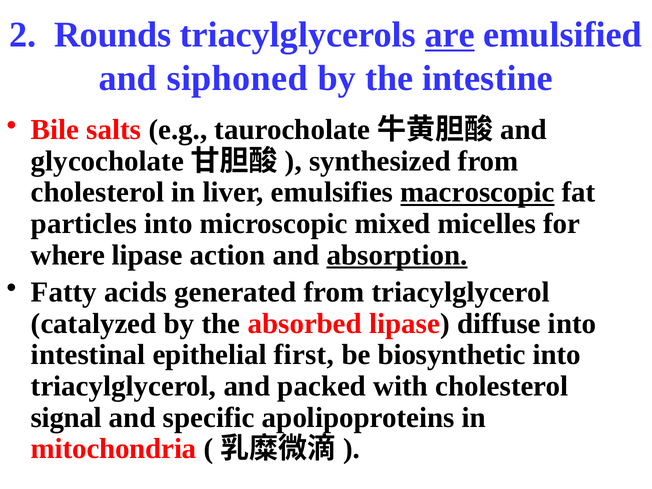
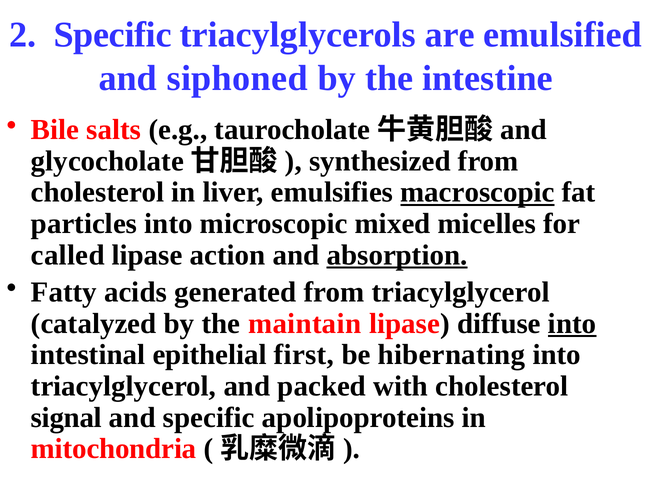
2 Rounds: Rounds -> Specific (113, 35)
are underline: present -> none (450, 35)
where: where -> called (68, 255)
absorbed: absorbed -> maintain (305, 323)
into underline: none -> present (572, 323)
biosynthetic: biosynthetic -> hibernating (451, 355)
